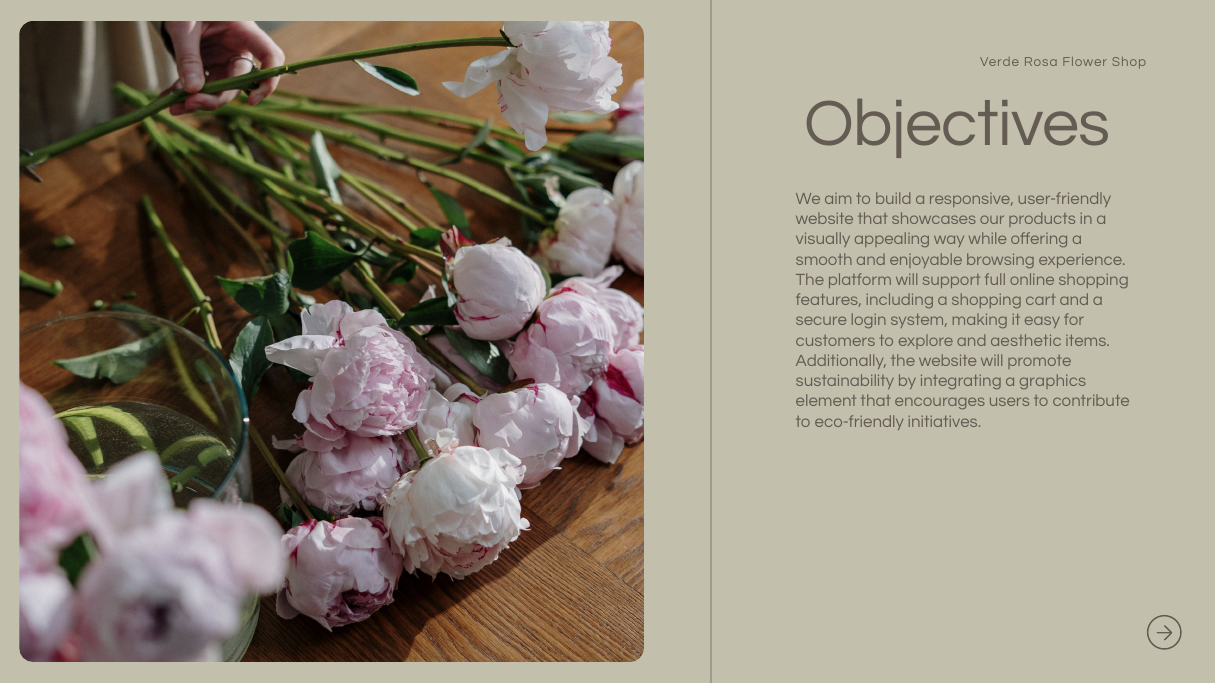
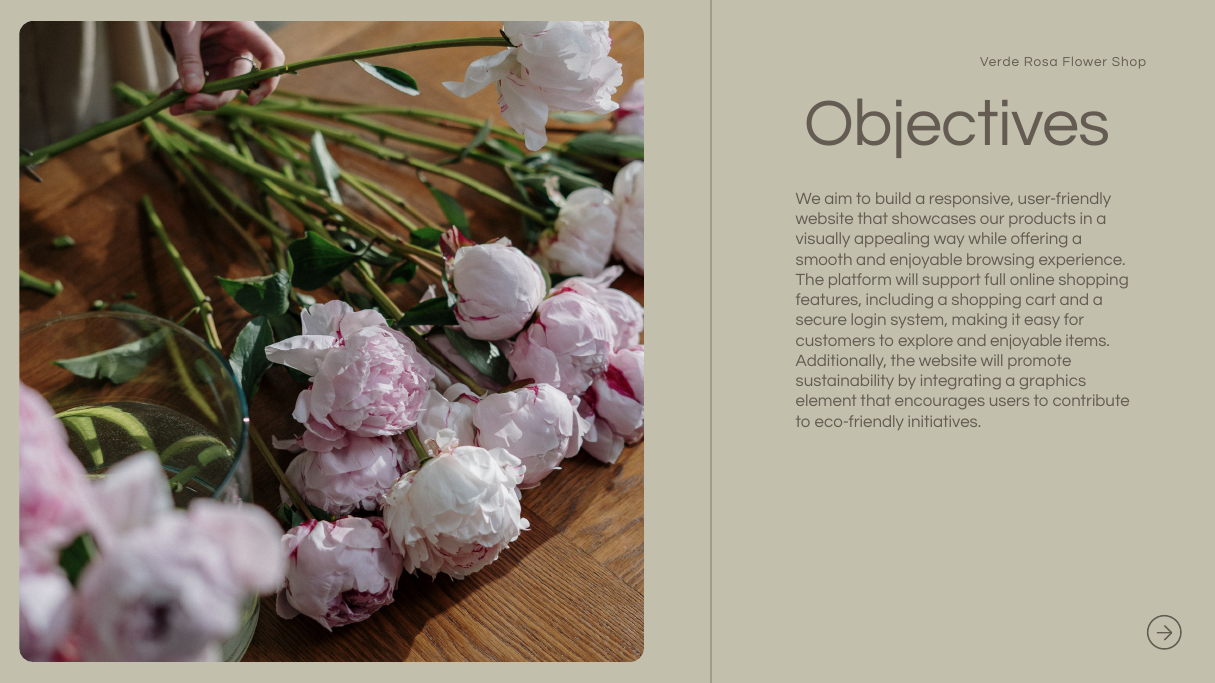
explore and aesthetic: aesthetic -> enjoyable (1026, 341)
